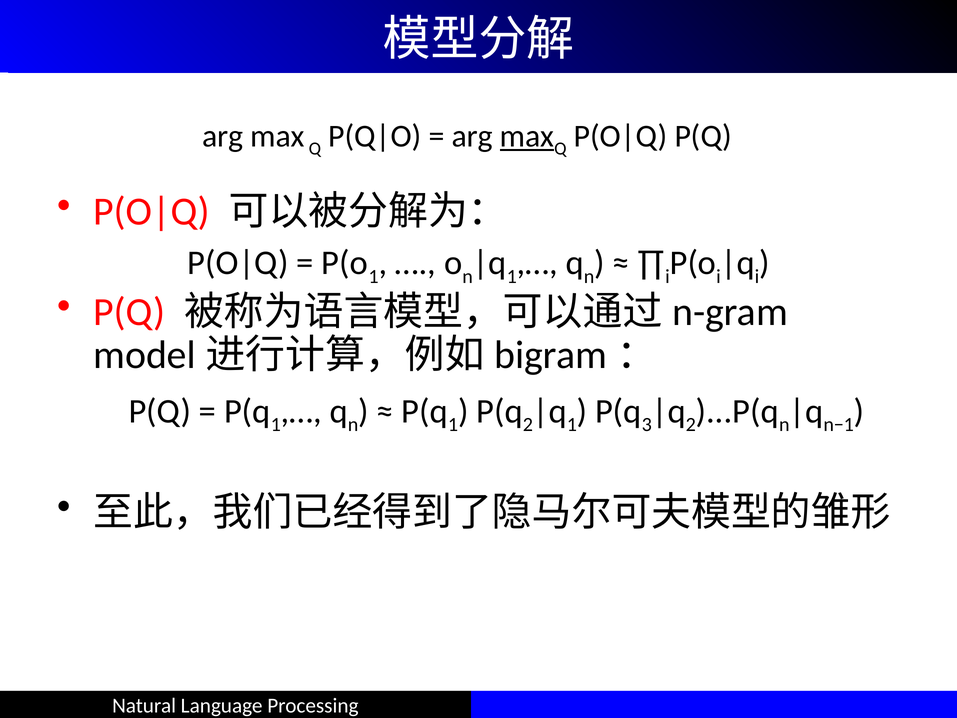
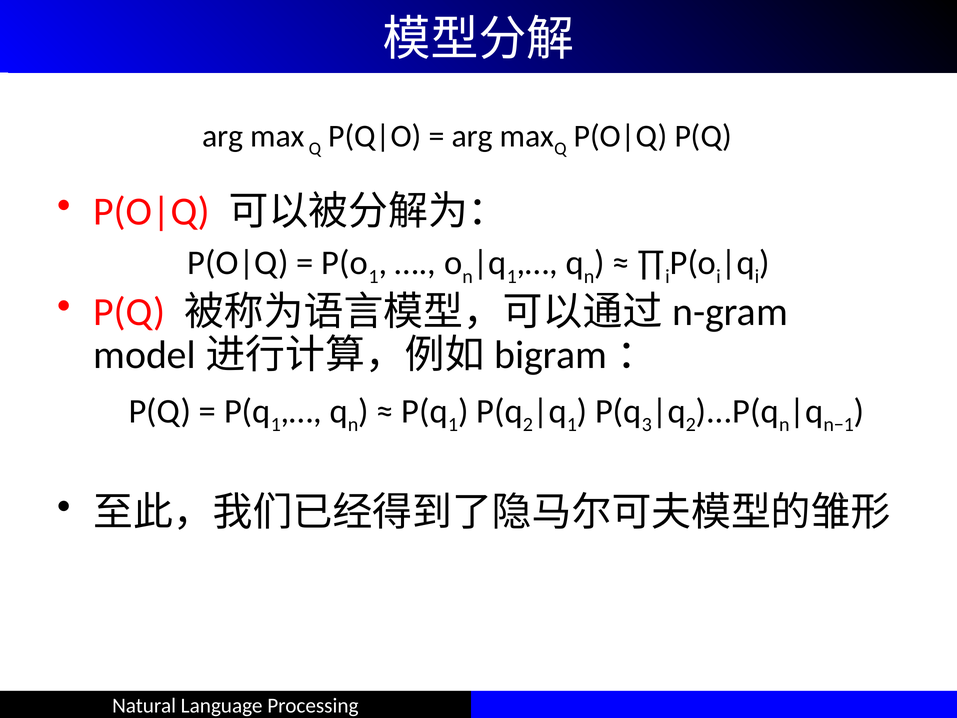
max underline: present -> none (527, 136)
